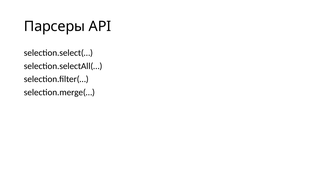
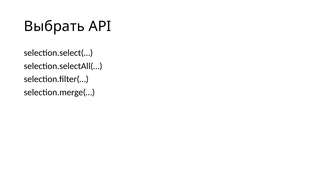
Парсеры: Парсеры -> Выбрать (54, 26)
